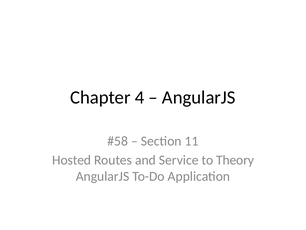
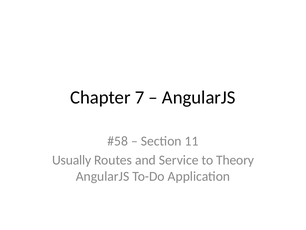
4: 4 -> 7 (140, 97)
Hosted: Hosted -> Usually (72, 160)
